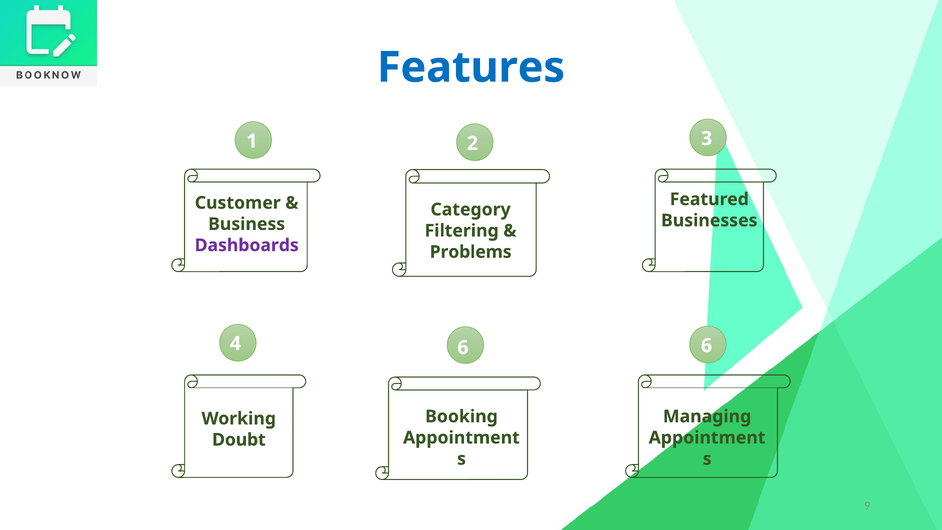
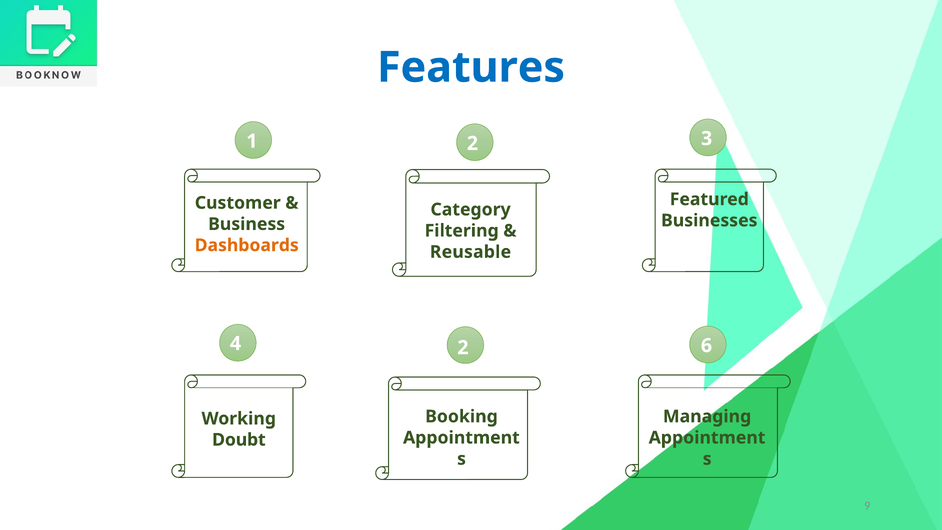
Dashboards colour: purple -> orange (247, 245)
Problems: Problems -> Reusable (470, 252)
4 6: 6 -> 2 (463, 348)
